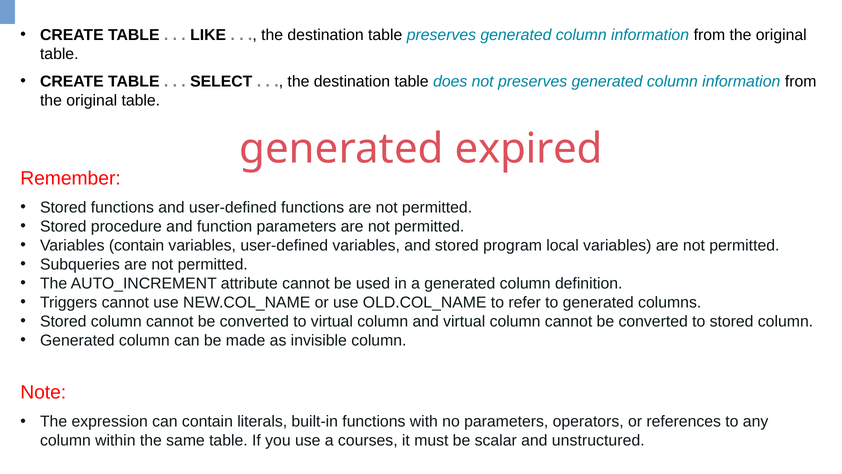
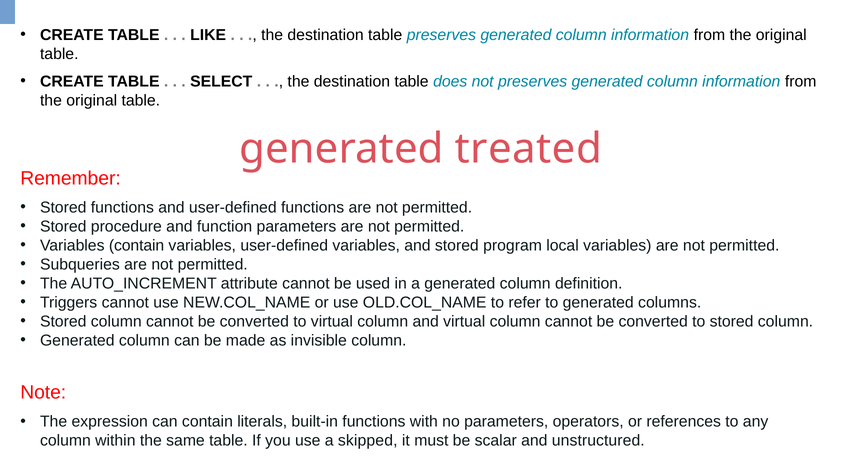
expired: expired -> treated (528, 149)
courses: courses -> skipped (368, 440)
